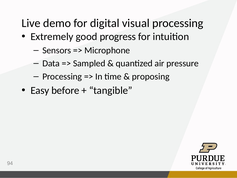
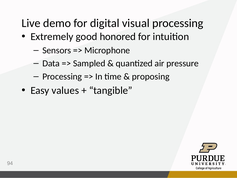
progress: progress -> honored (118, 37)
before: before -> values (65, 90)
